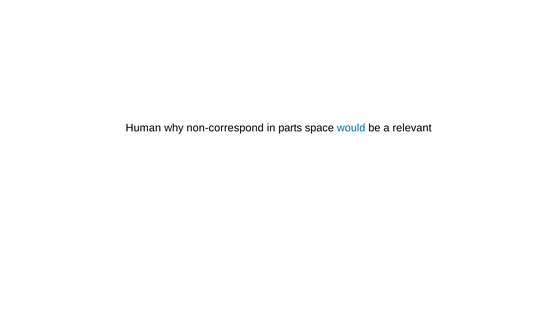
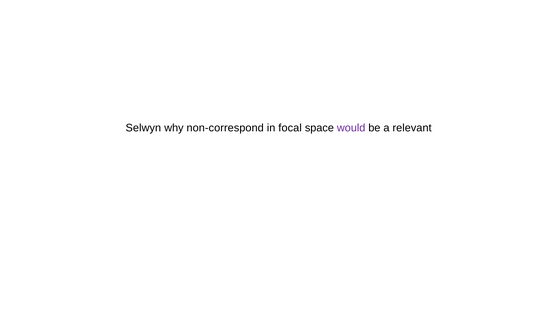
Human: Human -> Selwyn (143, 128)
parts: parts -> focal (290, 128)
would colour: blue -> purple (351, 128)
